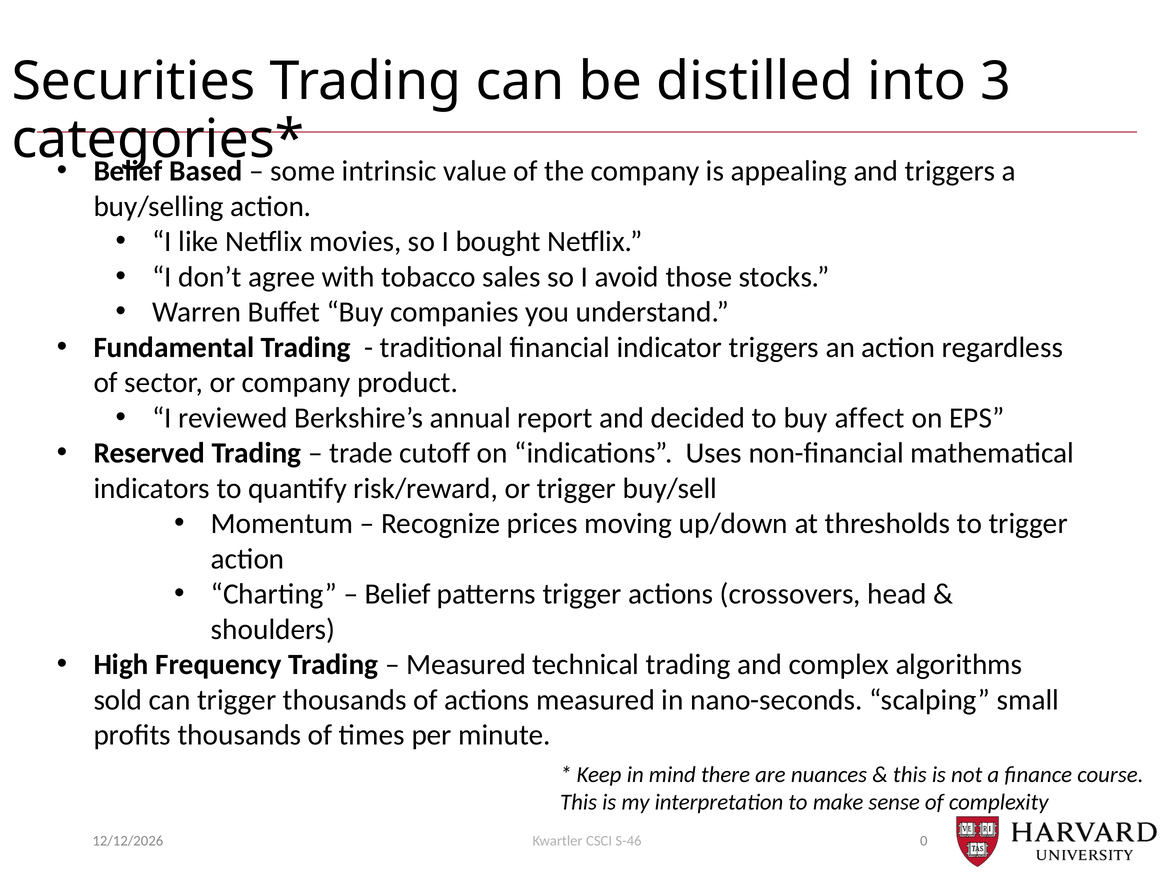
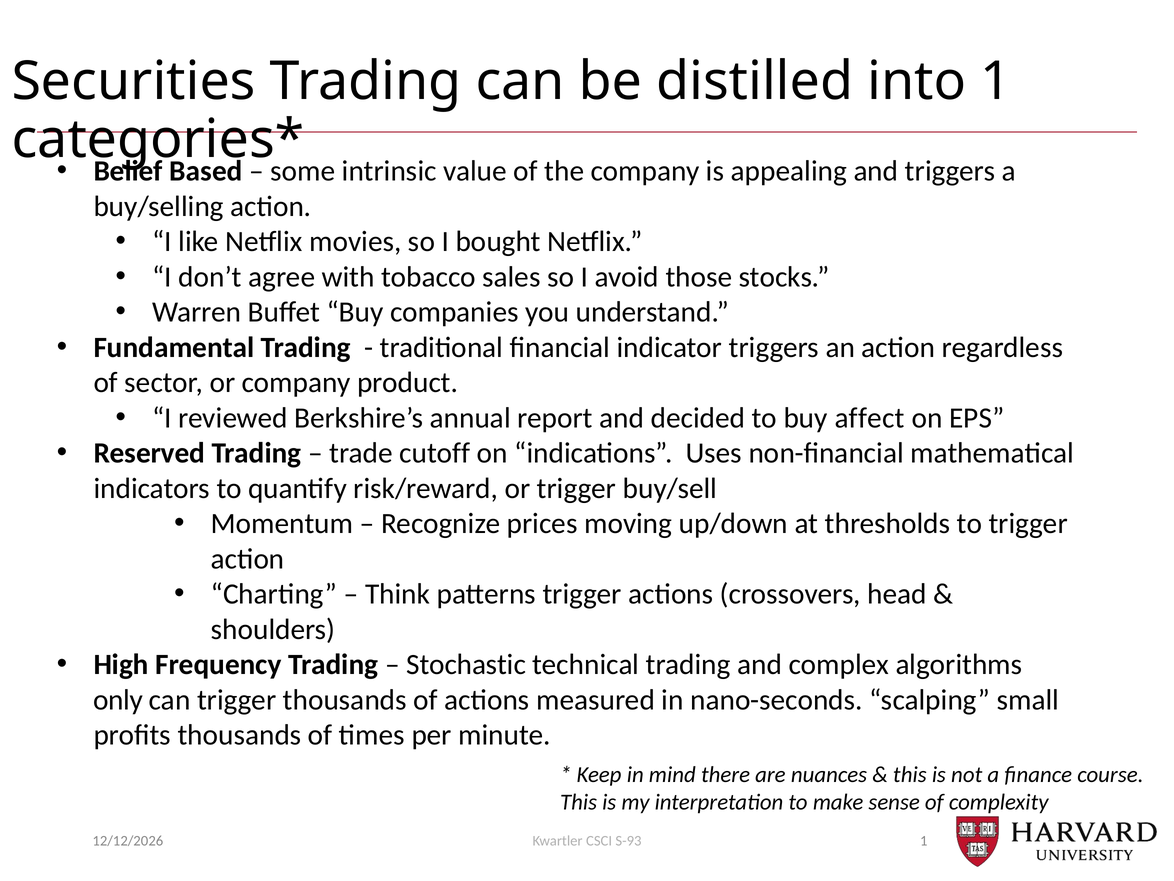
into 3: 3 -> 1 (996, 81)
Belief: Belief -> Think (398, 594)
Measured: Measured -> Stochastic (466, 664)
sold: sold -> only (118, 699)
S-46: S-46 -> S-93 (628, 840)
0: 0 -> 1 (924, 840)
